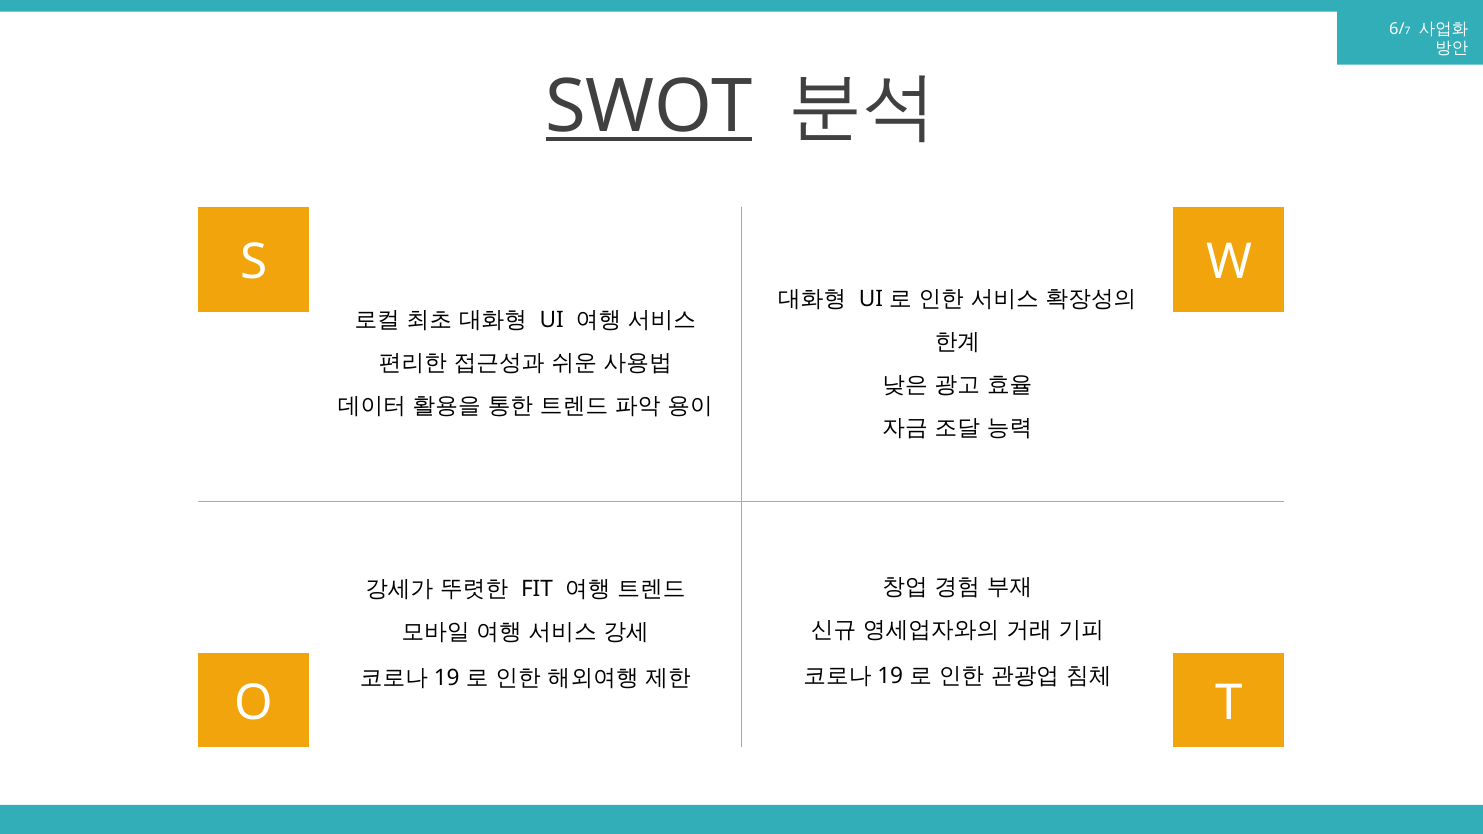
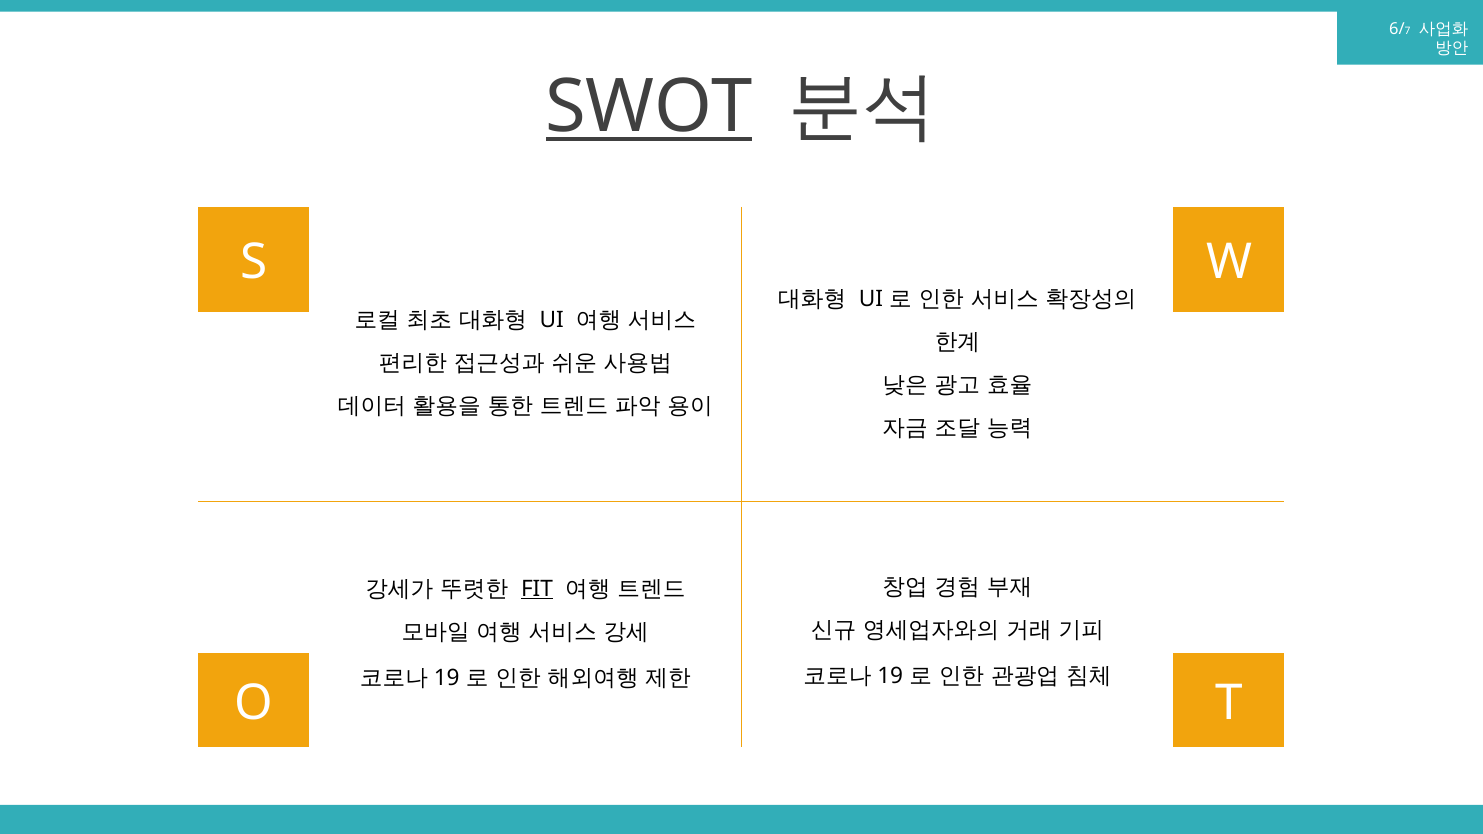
FIT underline: none -> present (537, 589)
